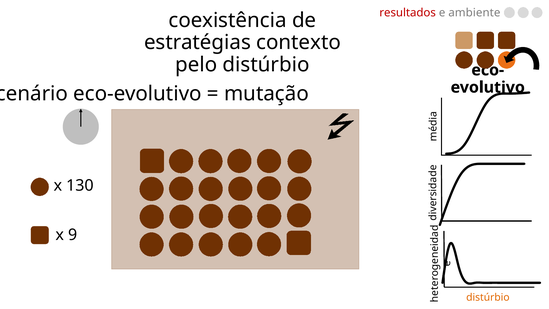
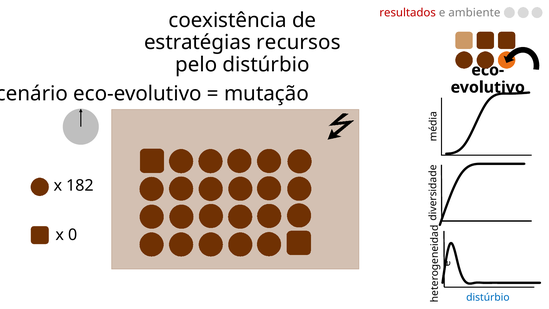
contexto: contexto -> recursos (298, 42)
130: 130 -> 182 (80, 185)
9: 9 -> 0 (73, 235)
distúrbio colour: orange -> blue (488, 297)
